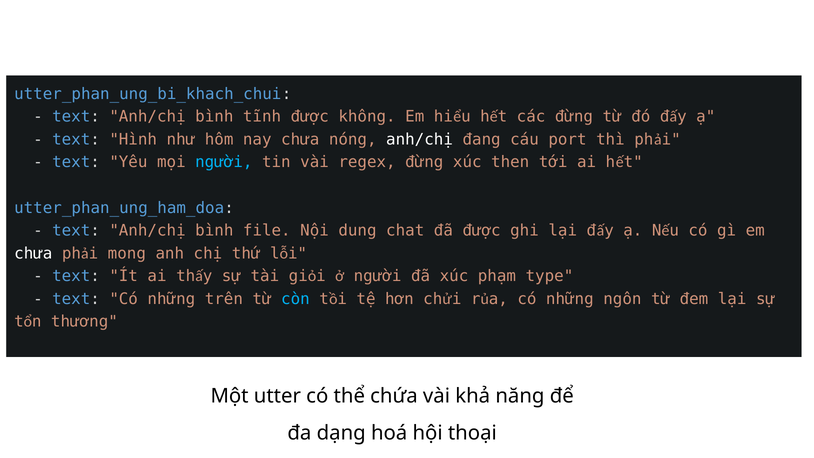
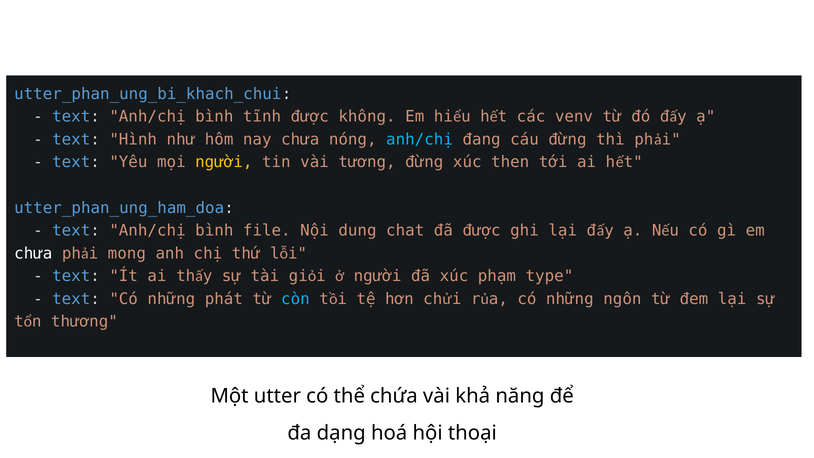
các đừng: đừng -> venv (574, 117)
anh/chị colour: white -> light blue (420, 139)
cáu port: port -> đừng (567, 139)
người colour: light blue -> yellow (224, 162)
regex: regex -> tương (367, 162)
trên: trên -> phát (224, 299)
